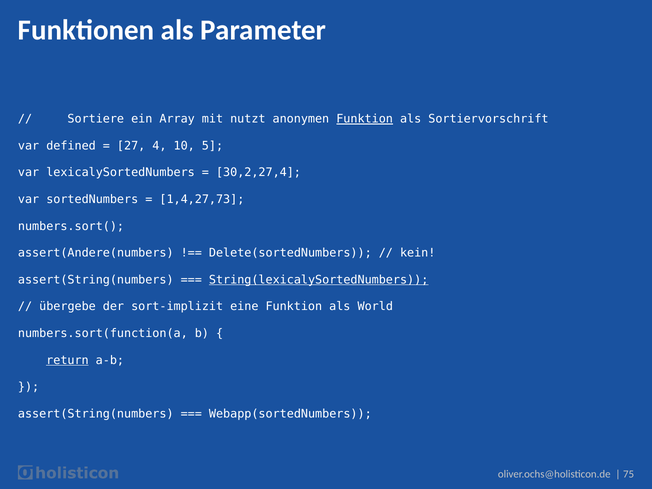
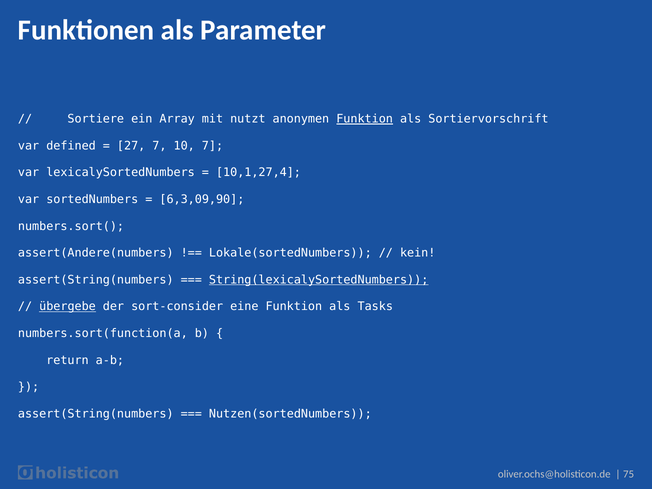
27 4: 4 -> 7 (159, 146)
10 5: 5 -> 7 (212, 146)
30,2,27,4: 30,2,27,4 -> 10,1,27,4 (258, 172)
1,4,27,73: 1,4,27,73 -> 6,3,09,90 (202, 199)
Delete(sortedNumbers: Delete(sortedNumbers -> Lokale(sortedNumbers (290, 253)
übergebe underline: none -> present (68, 307)
sort-implizit: sort-implizit -> sort-consider (177, 307)
World: World -> Tasks (375, 307)
return underline: present -> none (67, 360)
Webapp(sortedNumbers: Webapp(sortedNumbers -> Nutzen(sortedNumbers (290, 414)
